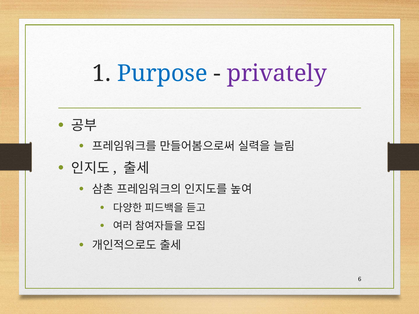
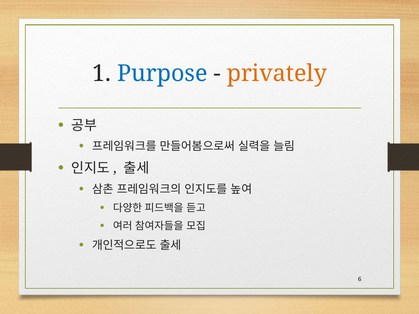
privately colour: purple -> orange (277, 73)
